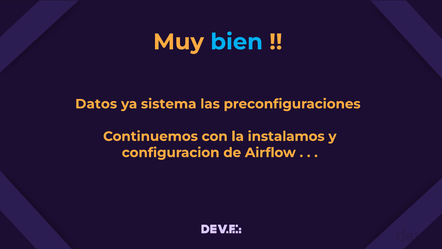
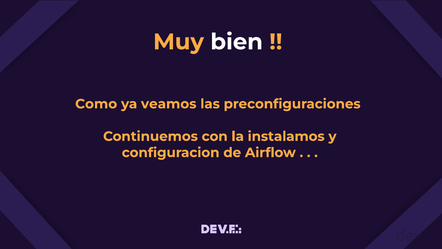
bien colour: light blue -> white (237, 42)
Datos: Datos -> Como (96, 104)
sistema: sistema -> veamos (169, 104)
